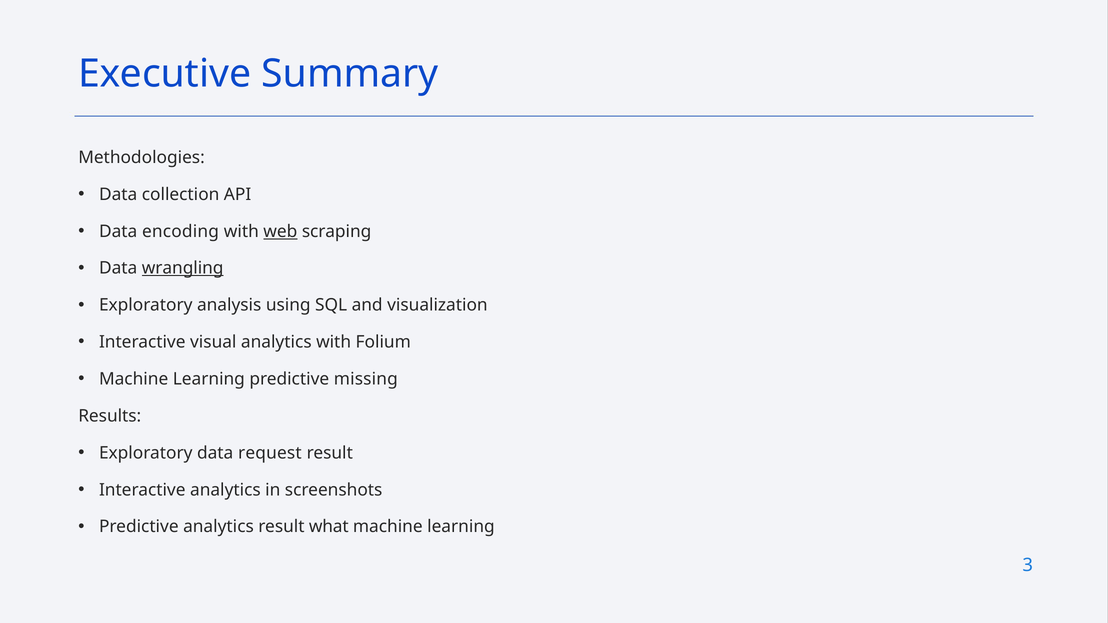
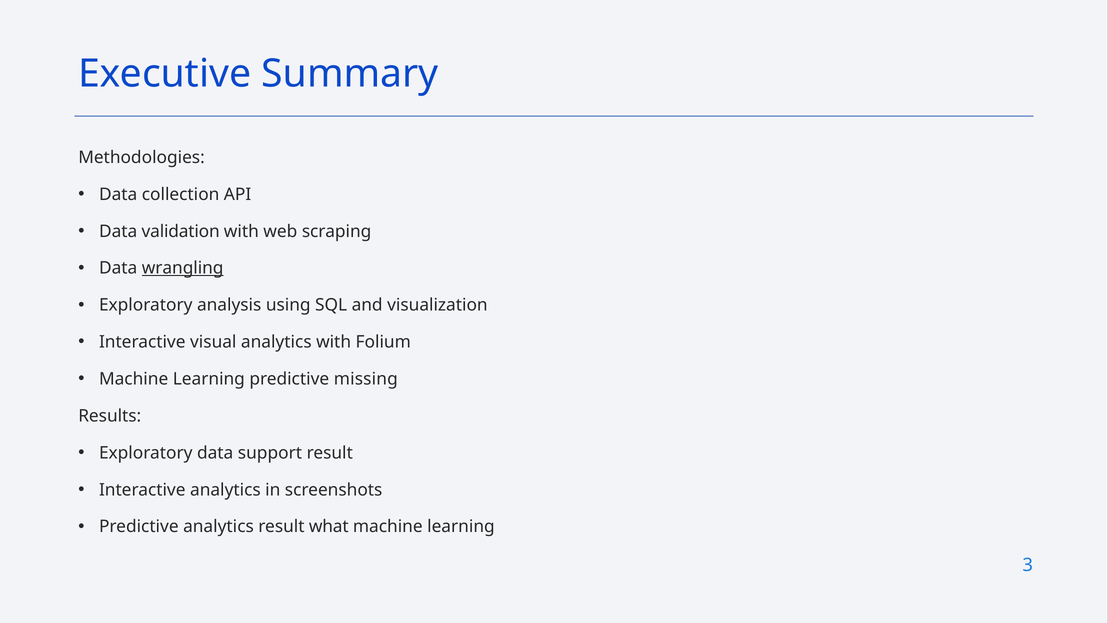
encoding: encoding -> validation (181, 231)
web underline: present -> none (280, 231)
request: request -> support (270, 453)
